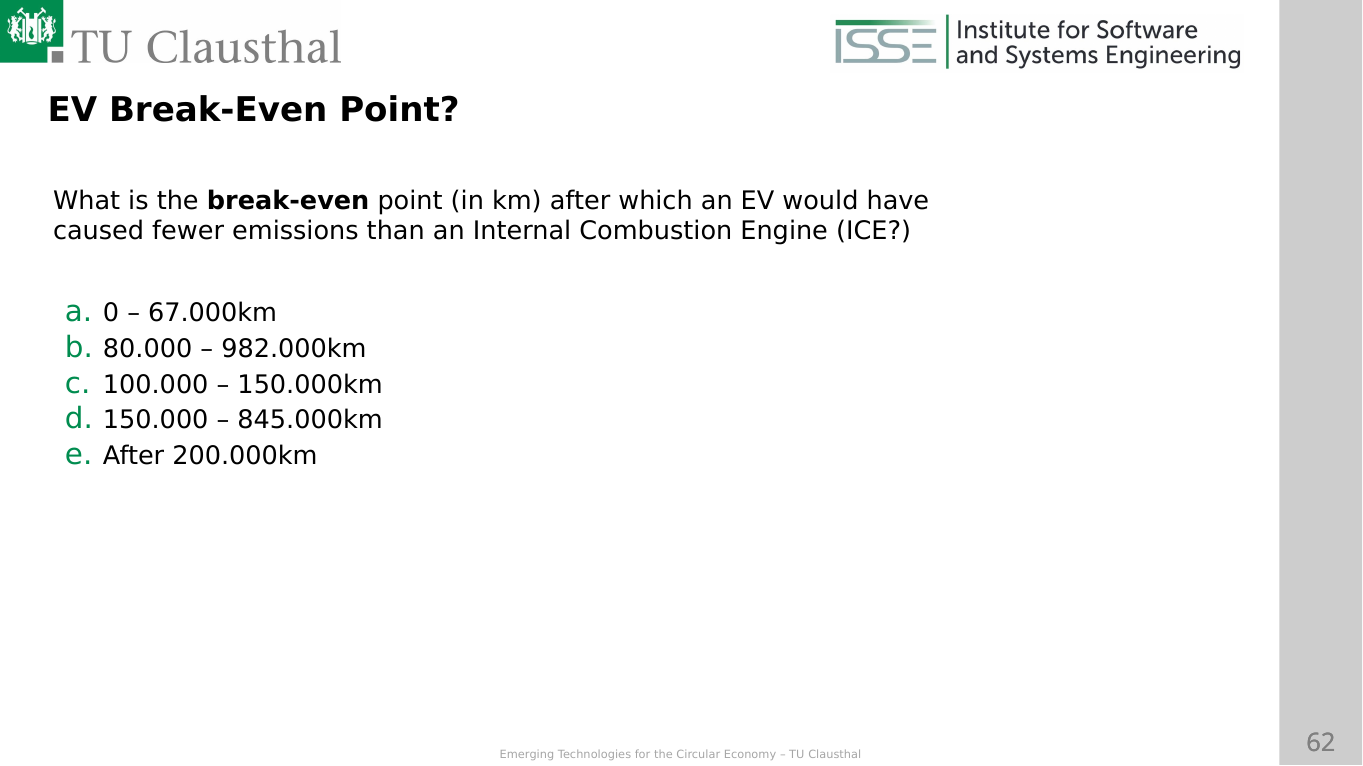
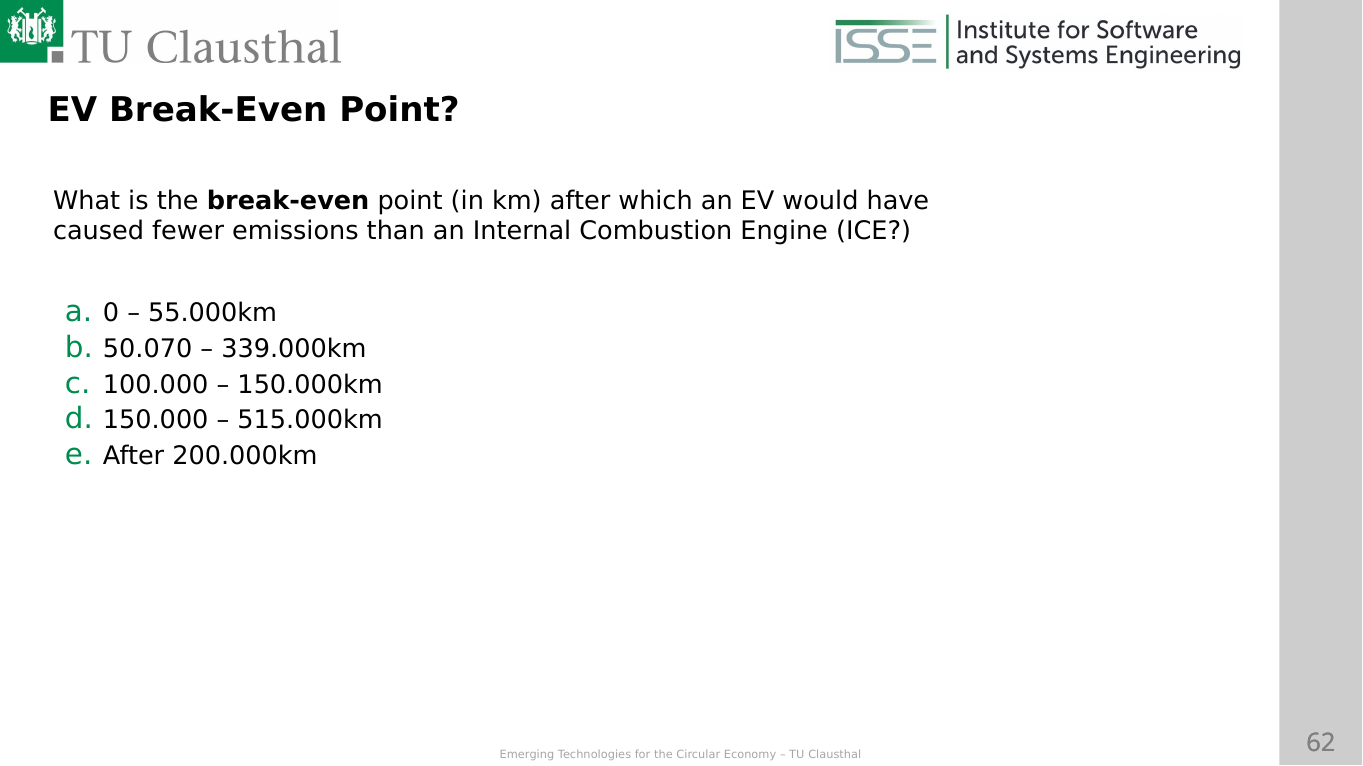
67.000km: 67.000km -> 55.000km (213, 313)
80.000: 80.000 -> 50.070 (148, 349)
982.000km: 982.000km -> 339.000km (294, 349)
845.000km: 845.000km -> 515.000km (310, 421)
